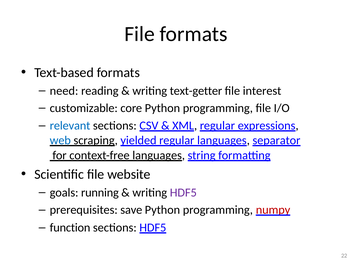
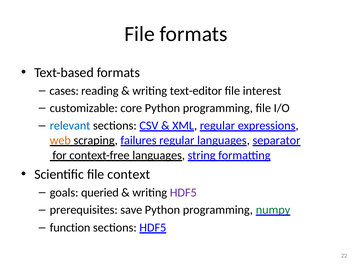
need: need -> cases (64, 91)
text-getter: text-getter -> text-editor (196, 91)
web colour: blue -> orange (60, 140)
yielded: yielded -> failures (139, 140)
website: website -> context (129, 174)
running: running -> queried (100, 193)
numpy colour: red -> green (273, 210)
